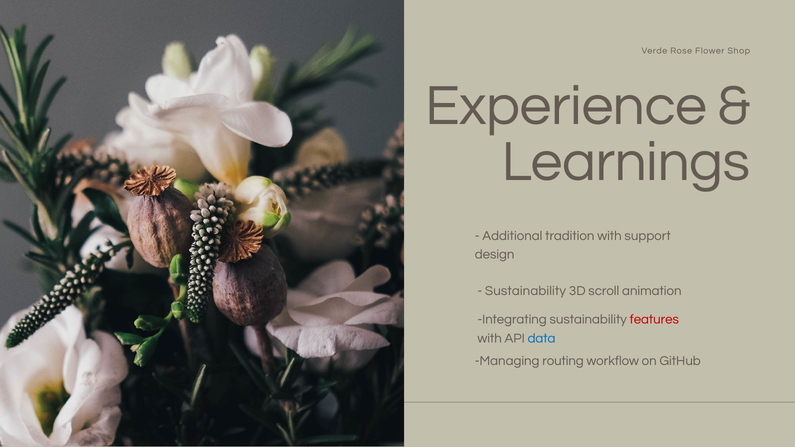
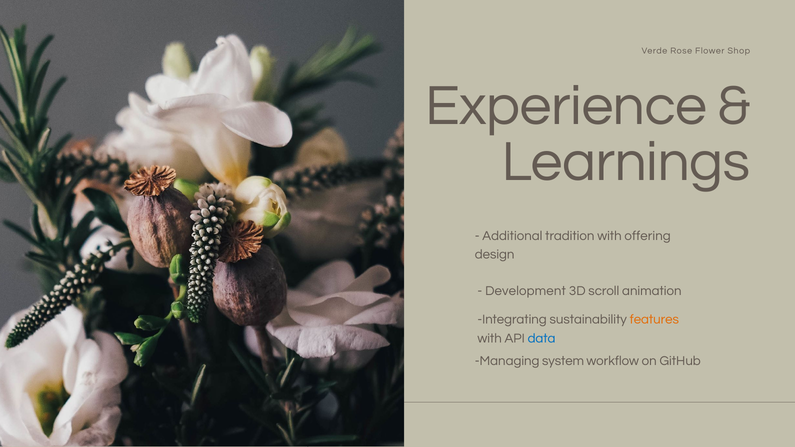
support: support -> offering (648, 236)
Sustainability: Sustainability -> Development (525, 291)
features colour: red -> orange (654, 320)
routing: routing -> system (563, 361)
